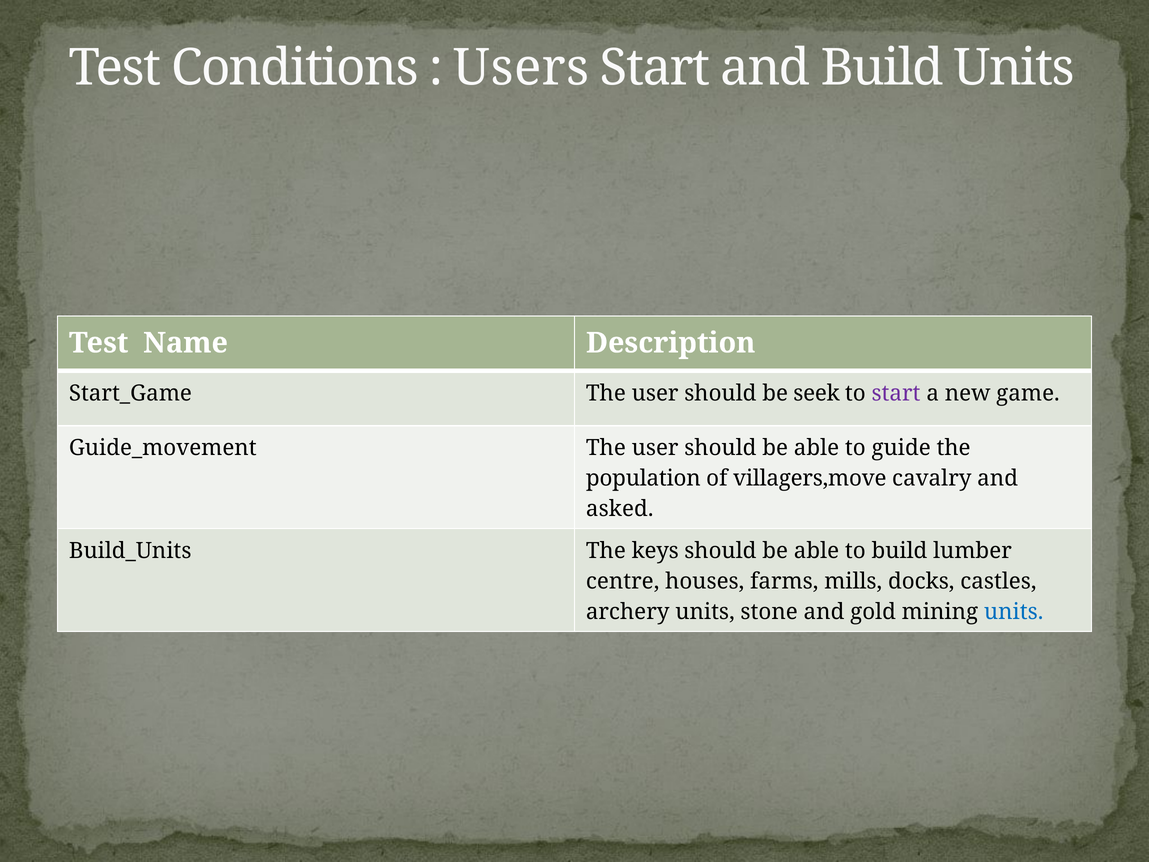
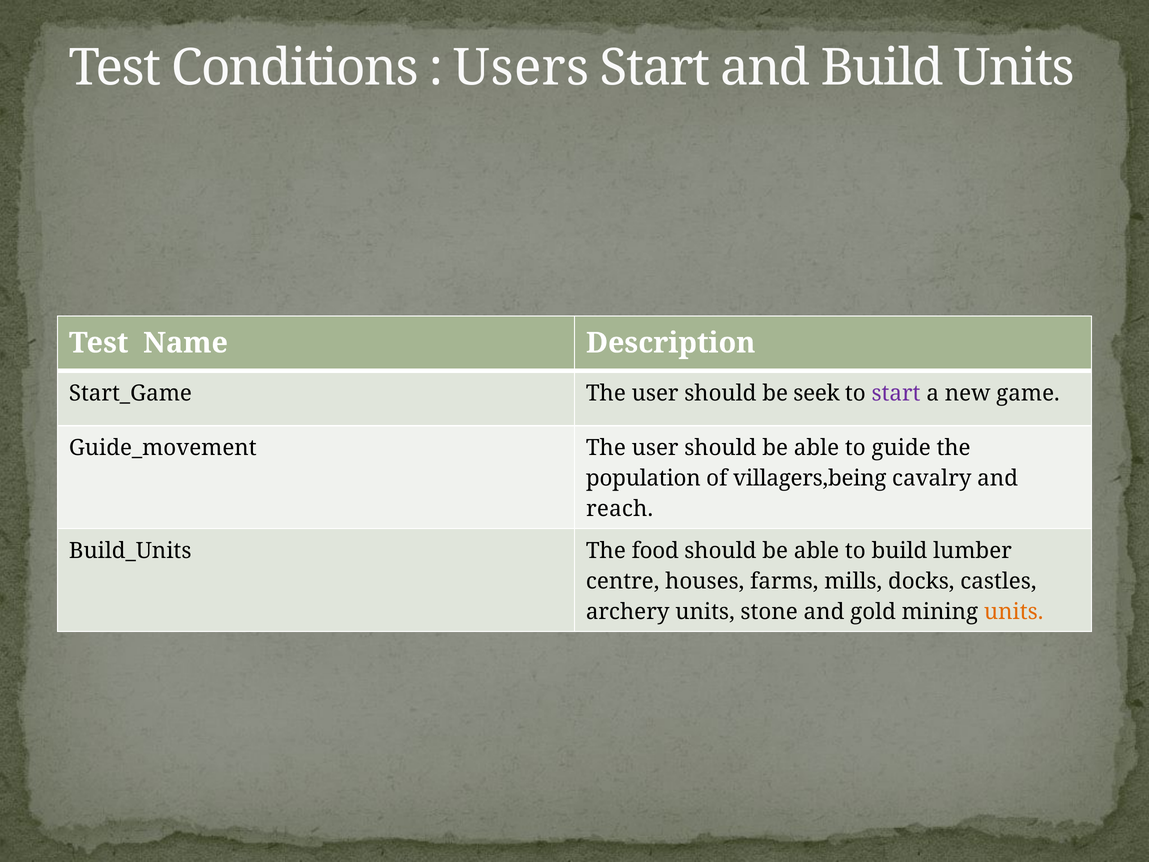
villagers,move: villagers,move -> villagers,being (810, 478)
asked: asked -> reach (620, 509)
keys: keys -> food (655, 551)
units colour: blue -> orange (1014, 612)
